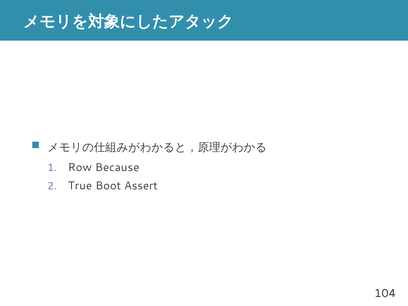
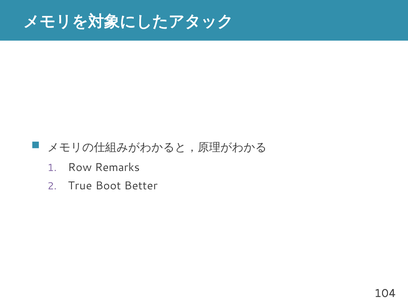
Because: Because -> Remarks (117, 167)
Assert: Assert -> Better (141, 186)
